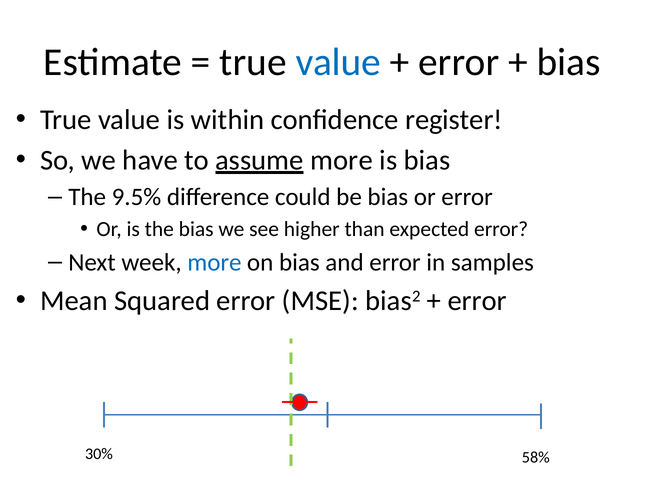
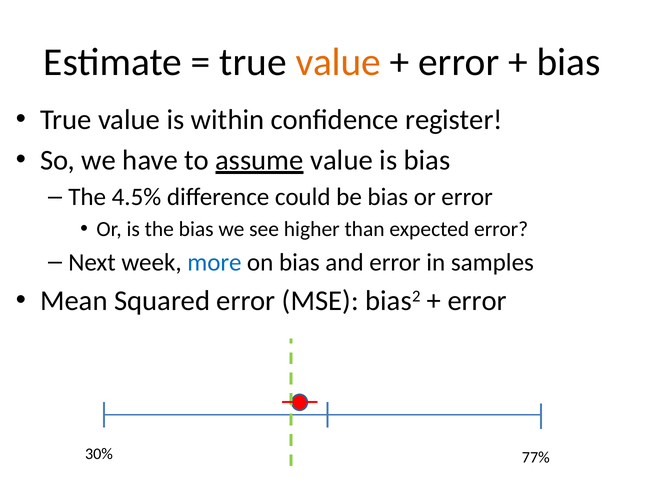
value colour: blue -> orange (338, 62)
more: more -> value (342, 160)
9.5%: 9.5% -> 4.5% (136, 197)
58%: 58% -> 77% (536, 457)
